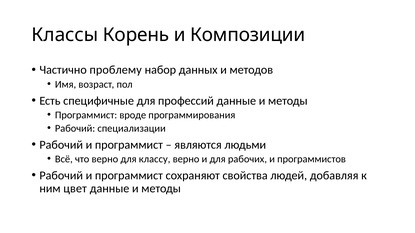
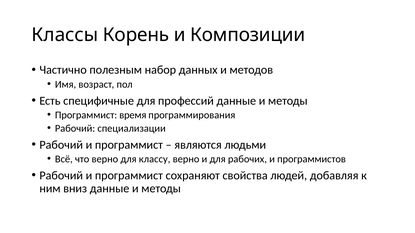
проблему: проблему -> полезным (116, 70)
вроде: вроде -> время (133, 115)
цвет: цвет -> вниз (75, 189)
